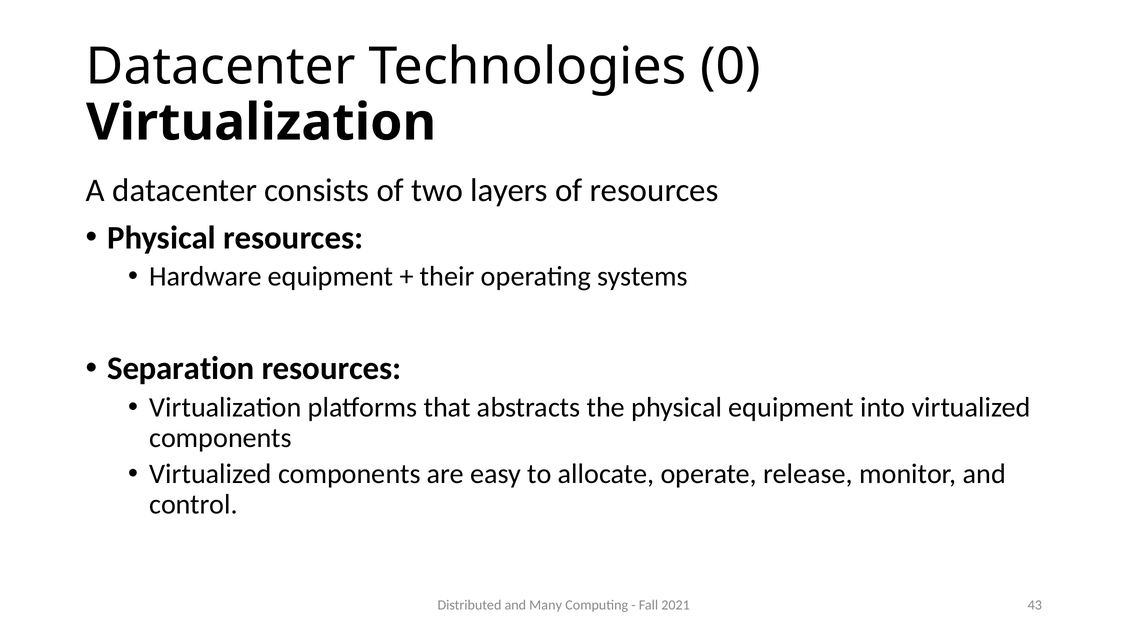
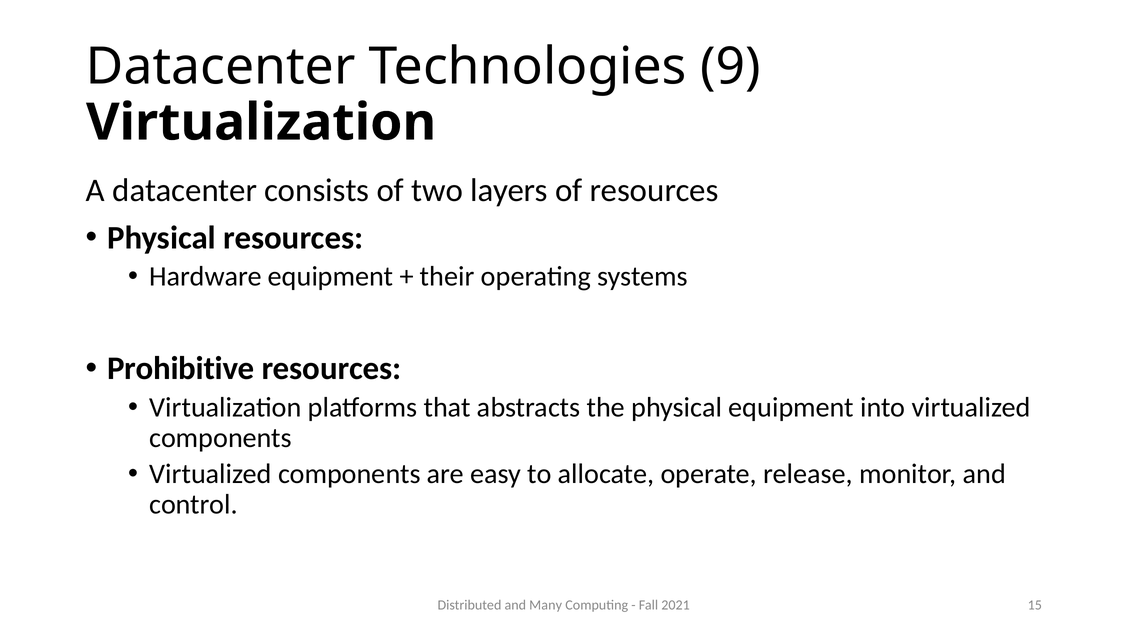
0: 0 -> 9 (730, 67)
Separation: Separation -> Prohibitive (181, 369)
43: 43 -> 15 (1035, 606)
